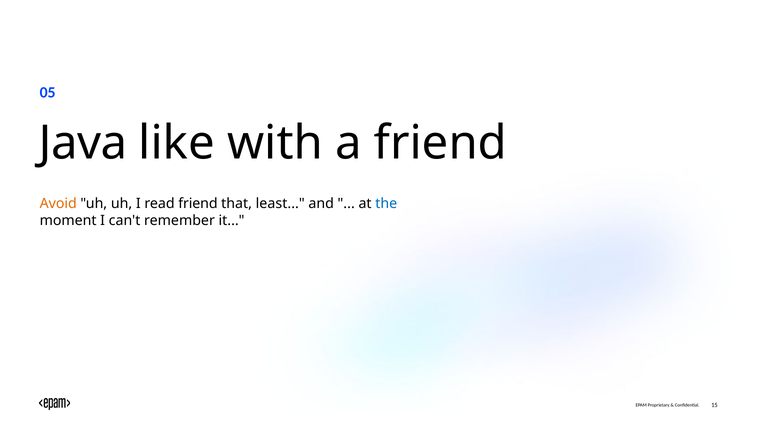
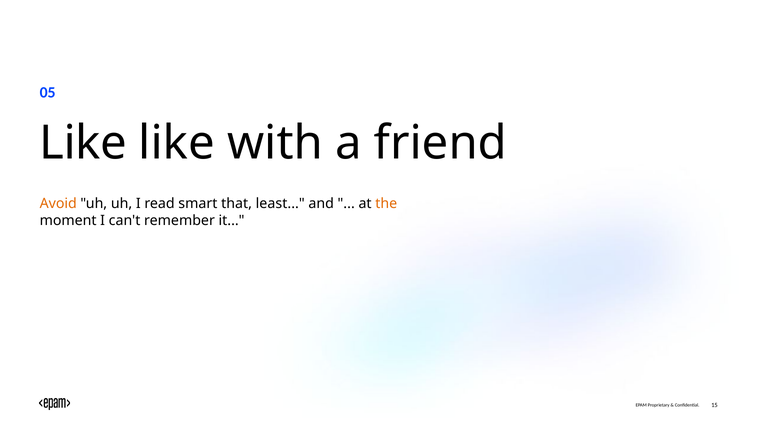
Java: Java -> Like (83, 143)
read friend: friend -> smart (198, 204)
the colour: blue -> orange (386, 204)
